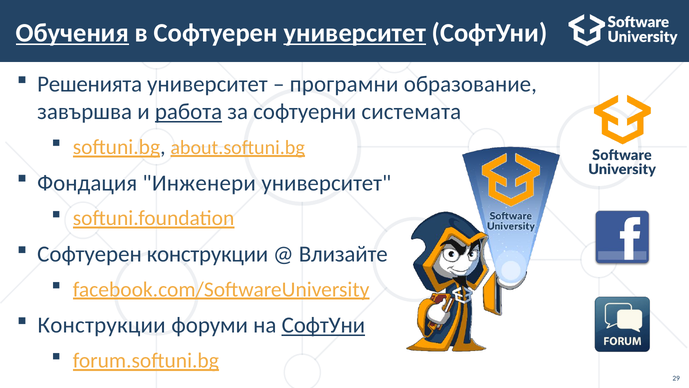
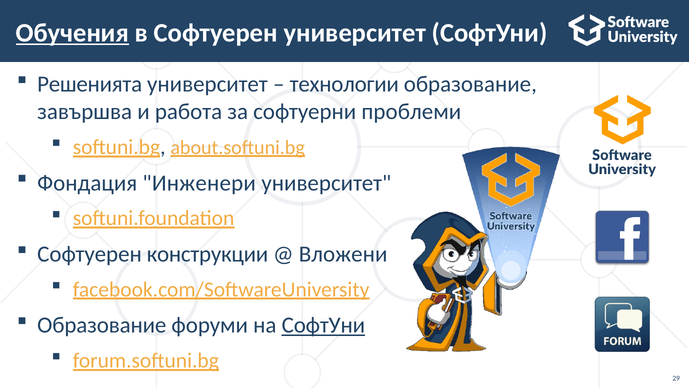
университет underline: present -> none (355, 33)
програмни: програмни -> технологии (344, 84)
работа underline: present -> none (189, 112)
системата: системата -> проблеми (411, 112)
Влизайте: Влизайте -> Вложени (343, 254)
Конструкции: Конструкции -> Образование (102, 325)
